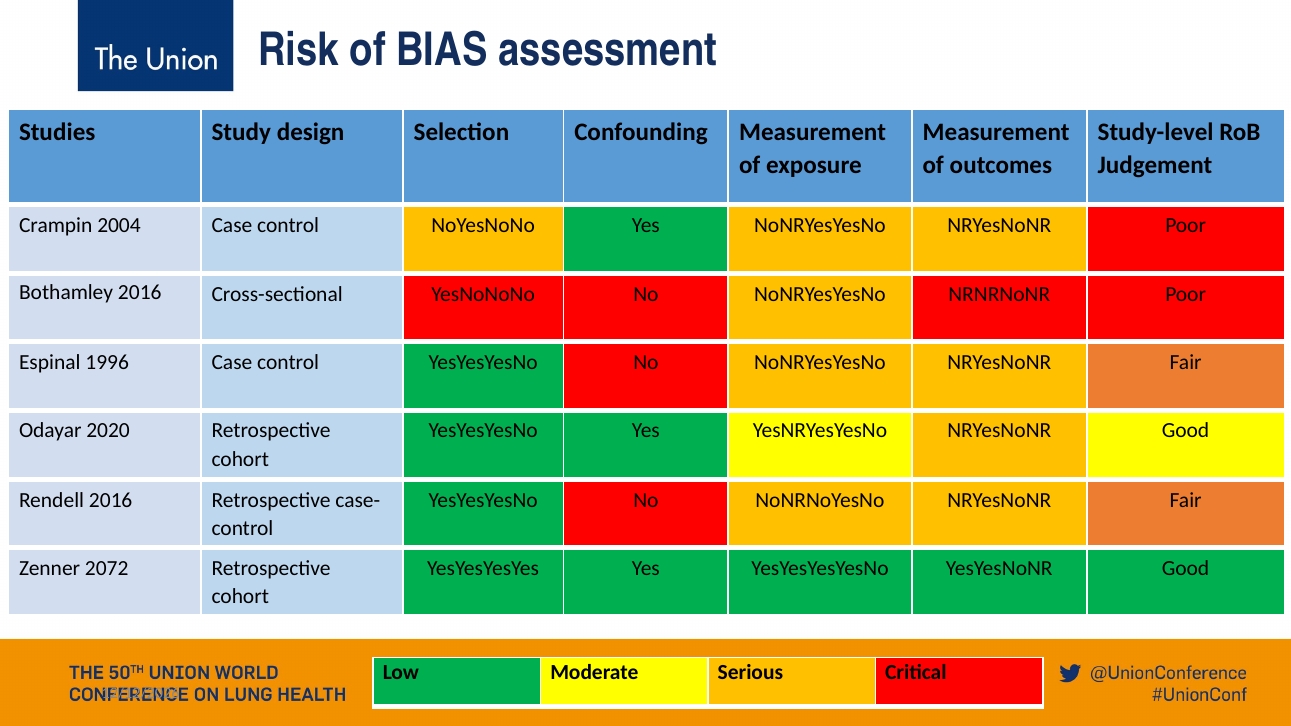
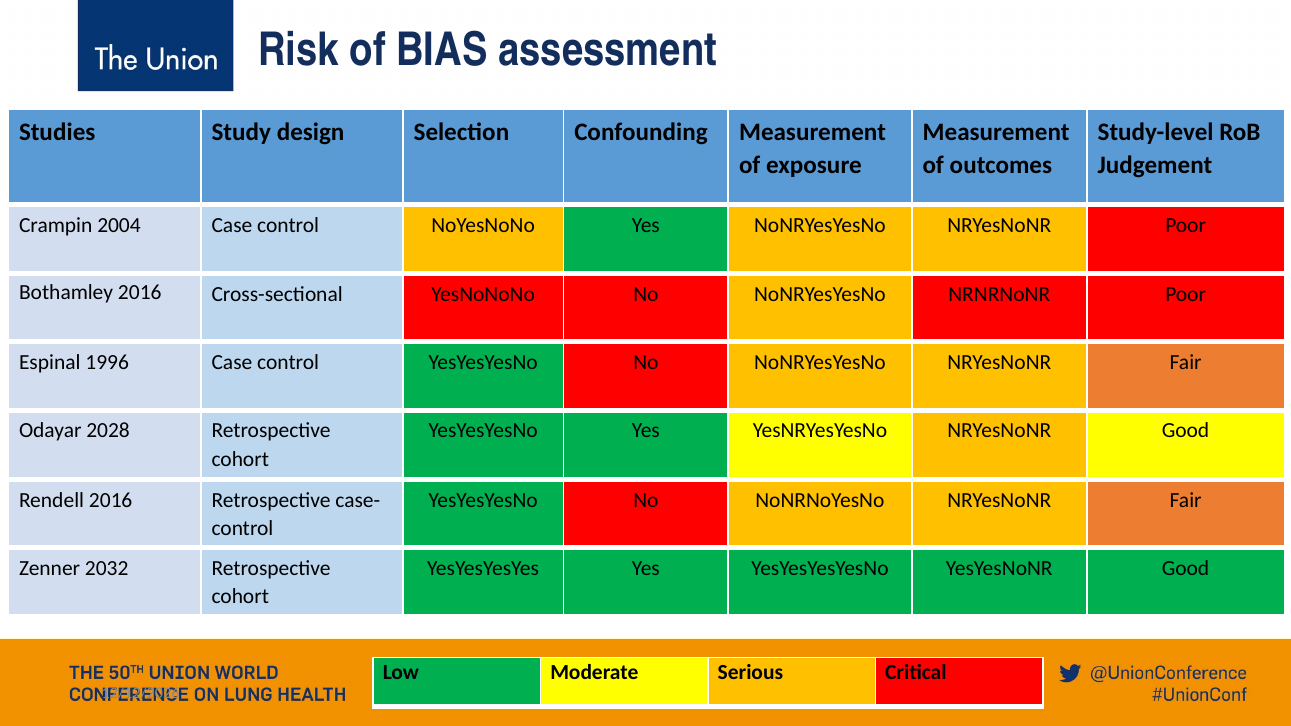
2020: 2020 -> 2028 (108, 431)
2072: 2072 -> 2032 (107, 569)
